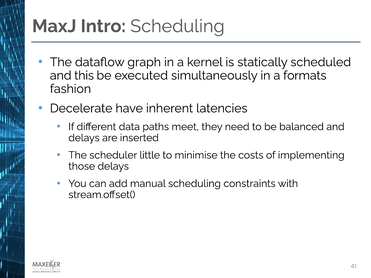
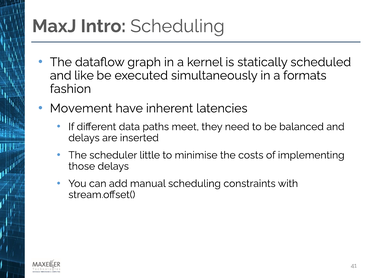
this: this -> like (84, 76)
Decelerate: Decelerate -> Movement (81, 108)
